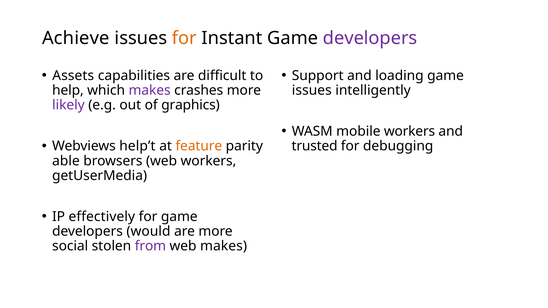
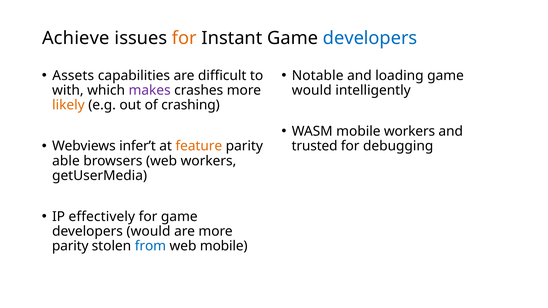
developers colour: purple -> blue (370, 38)
Support: Support -> Notable (318, 76)
help: help -> with (68, 90)
issues: issues -> would (312, 90)
likely colour: purple -> orange (68, 105)
graphics: graphics -> crashing (190, 105)
help’t: help’t -> infer’t (138, 146)
social: social -> parity (70, 246)
from colour: purple -> blue (150, 246)
web makes: makes -> mobile (224, 246)
